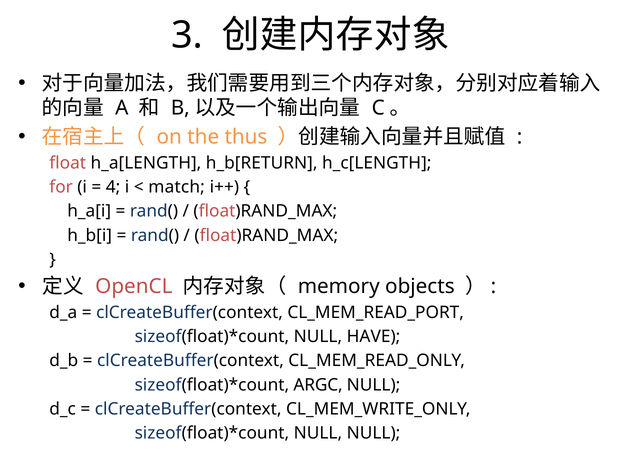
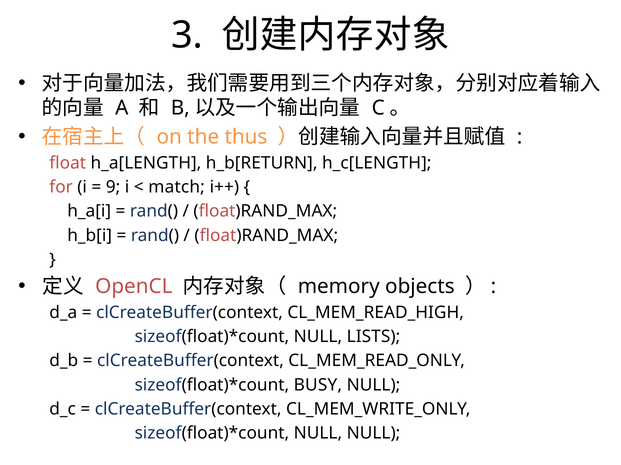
4: 4 -> 9 (113, 187)
CL_MEM_READ_PORT: CL_MEM_READ_PORT -> CL_MEM_READ_HIGH (376, 313)
HAVE: HAVE -> LISTS (373, 337)
ARGC: ARGC -> BUSY (318, 386)
